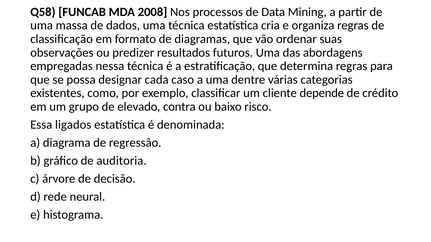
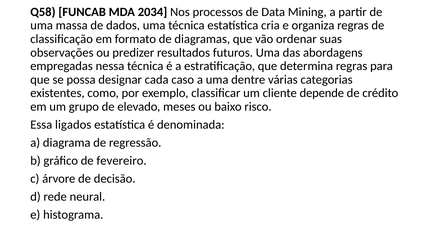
2008: 2008 -> 2034 (153, 12)
contra: contra -> meses (179, 107)
auditoria: auditoria -> fevereiro (122, 161)
